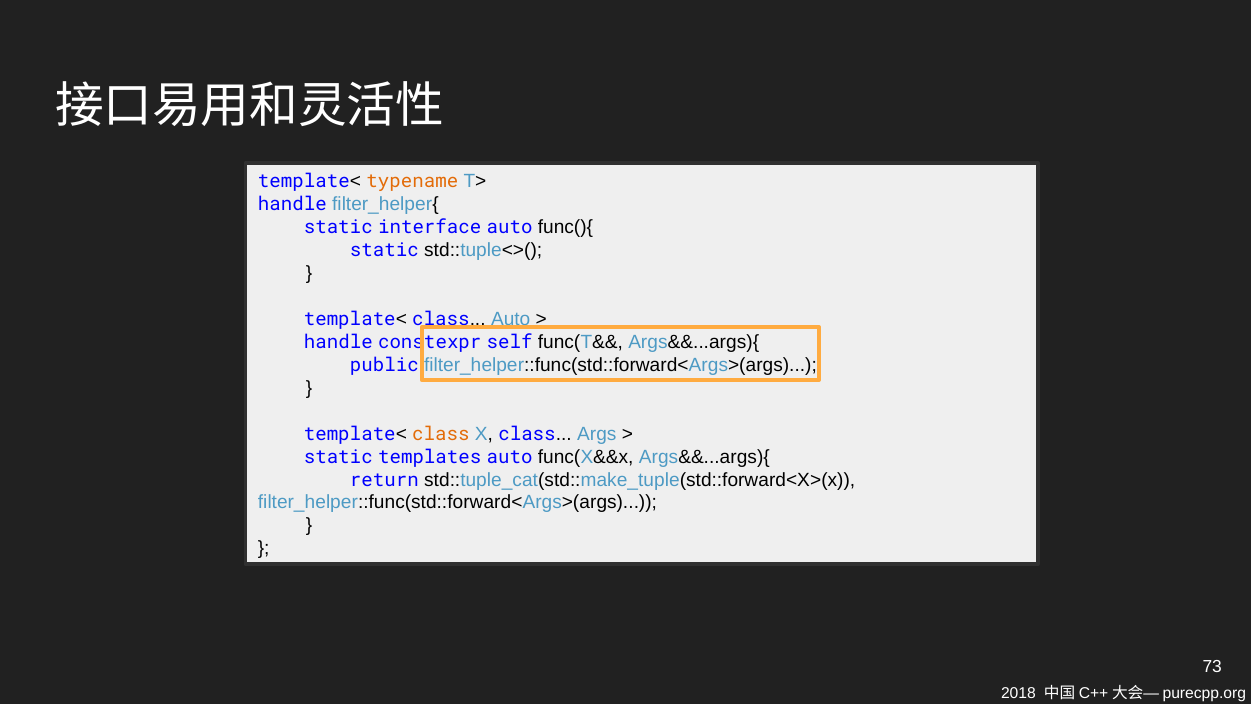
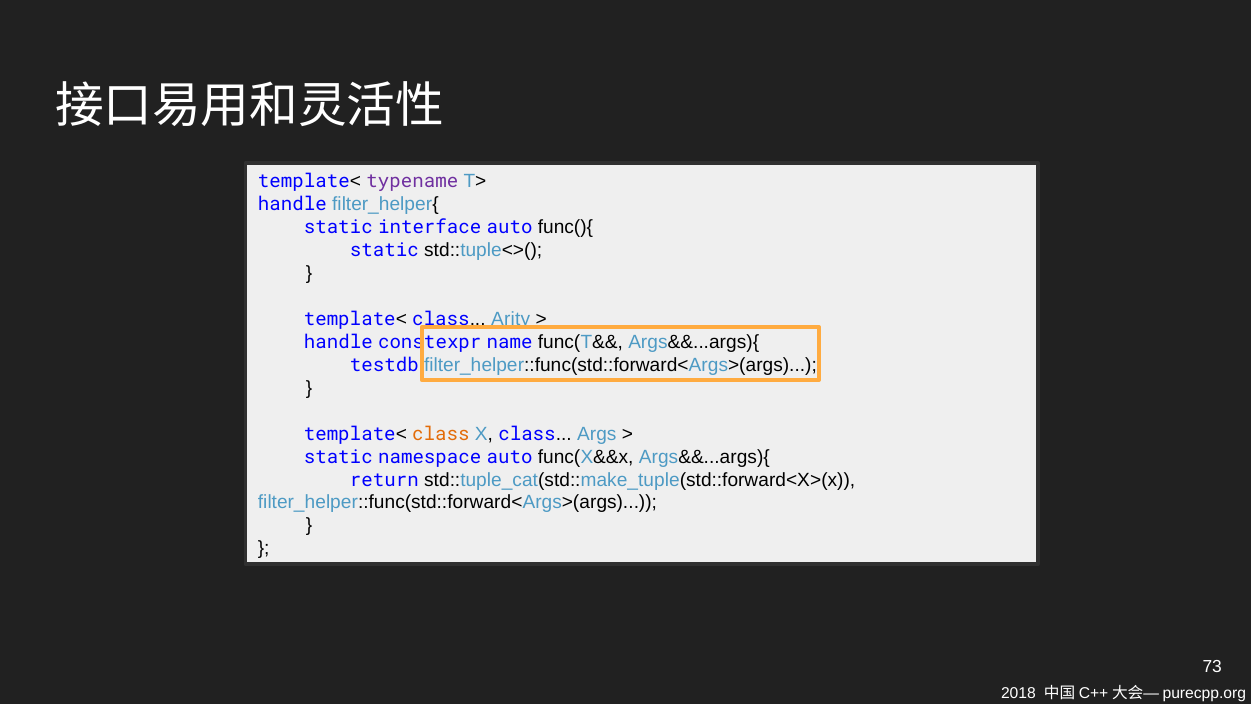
typename colour: orange -> purple (412, 181)
class Auto: Auto -> Arity (511, 319)
self: self -> name (510, 342)
public: public -> testdb (384, 365)
templates: templates -> namespace (430, 457)
